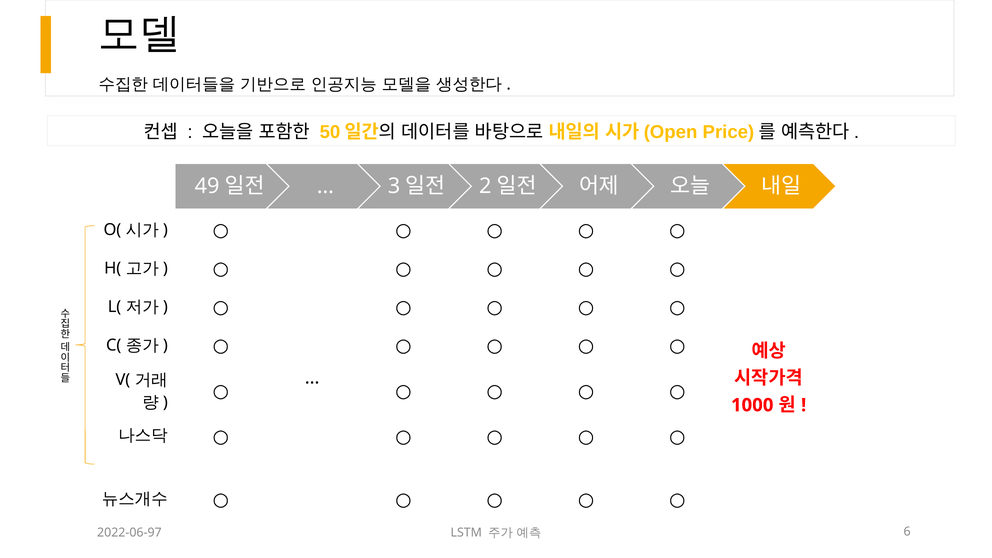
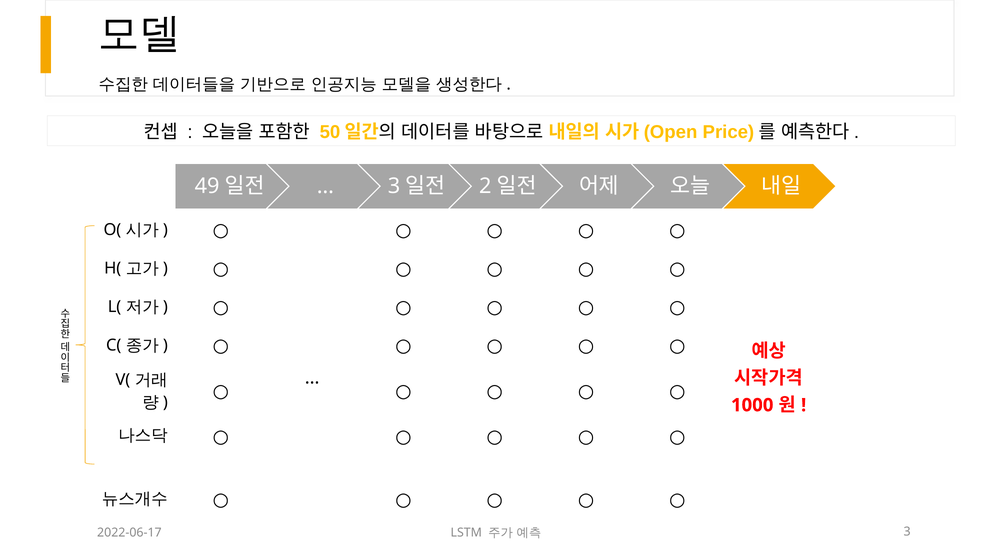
2022-06-97: 2022-06-97 -> 2022-06-17 (129, 533)
6: 6 -> 3 (907, 532)
